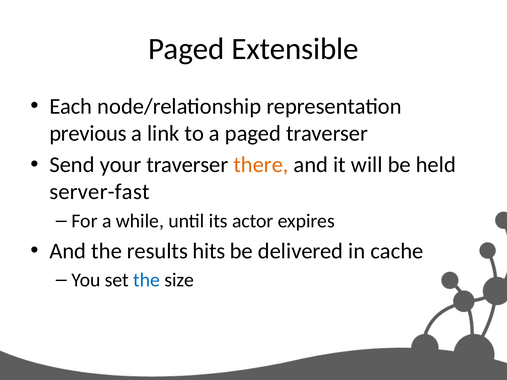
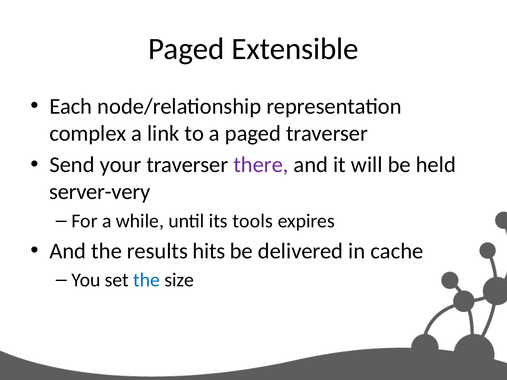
previous: previous -> complex (88, 133)
there colour: orange -> purple (261, 165)
server-fast: server-fast -> server-very (100, 192)
actor: actor -> tools (253, 221)
